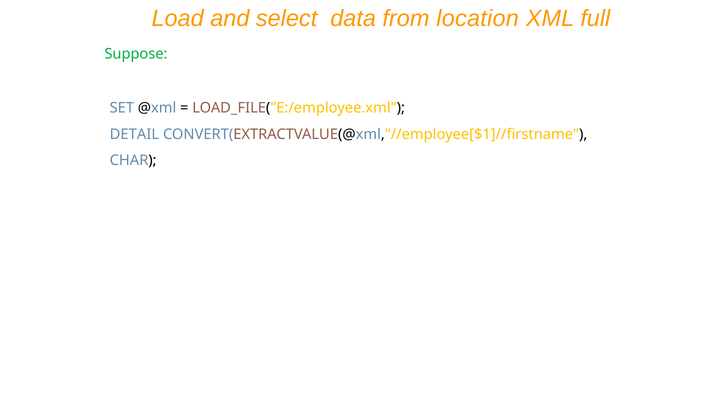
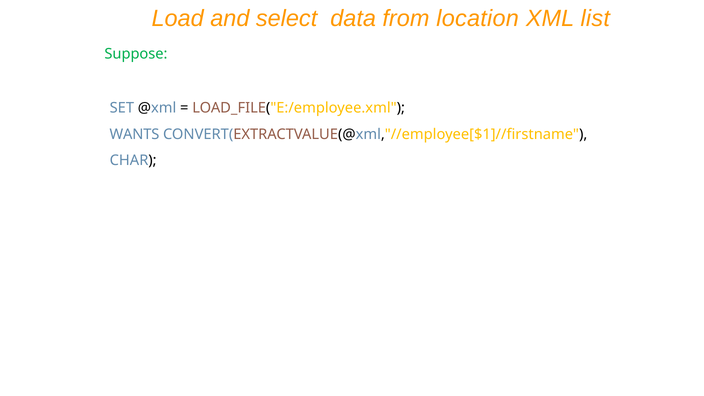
full: full -> list (595, 18)
DETAIL: DETAIL -> WANTS (135, 134)
